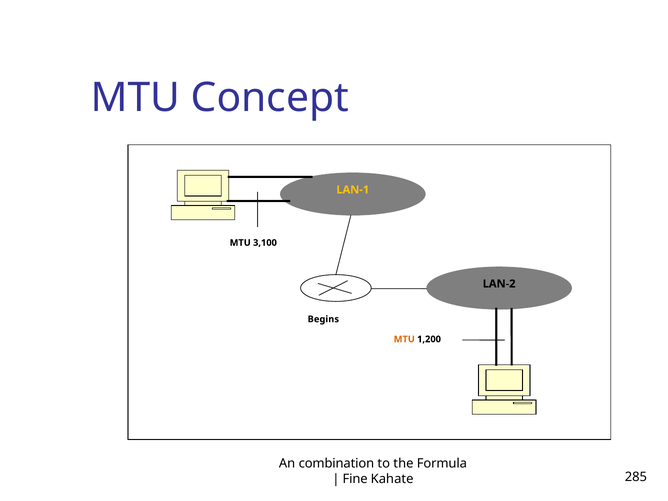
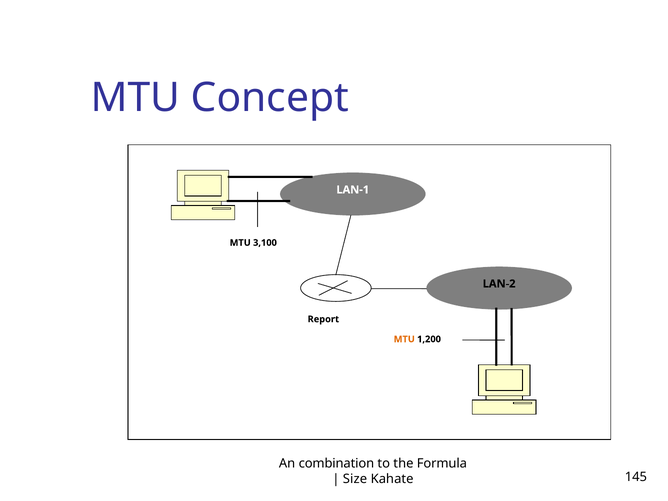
LAN-1 colour: yellow -> white (353, 190)
Begins: Begins -> Report (323, 319)
Fine: Fine -> Size (355, 479)
285: 285 -> 145 (636, 477)
